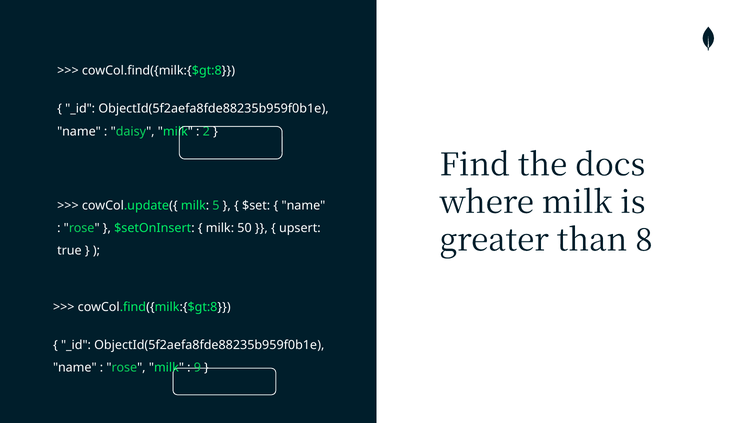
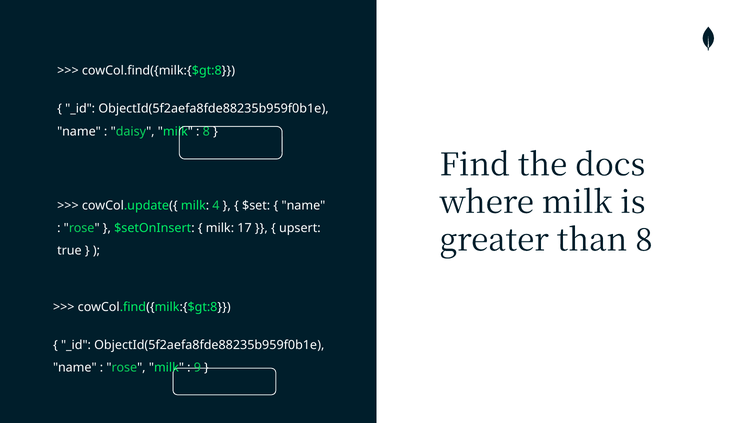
2: 2 -> 8 (206, 132)
5: 5 -> 4 (216, 206)
50: 50 -> 17 (245, 228)
